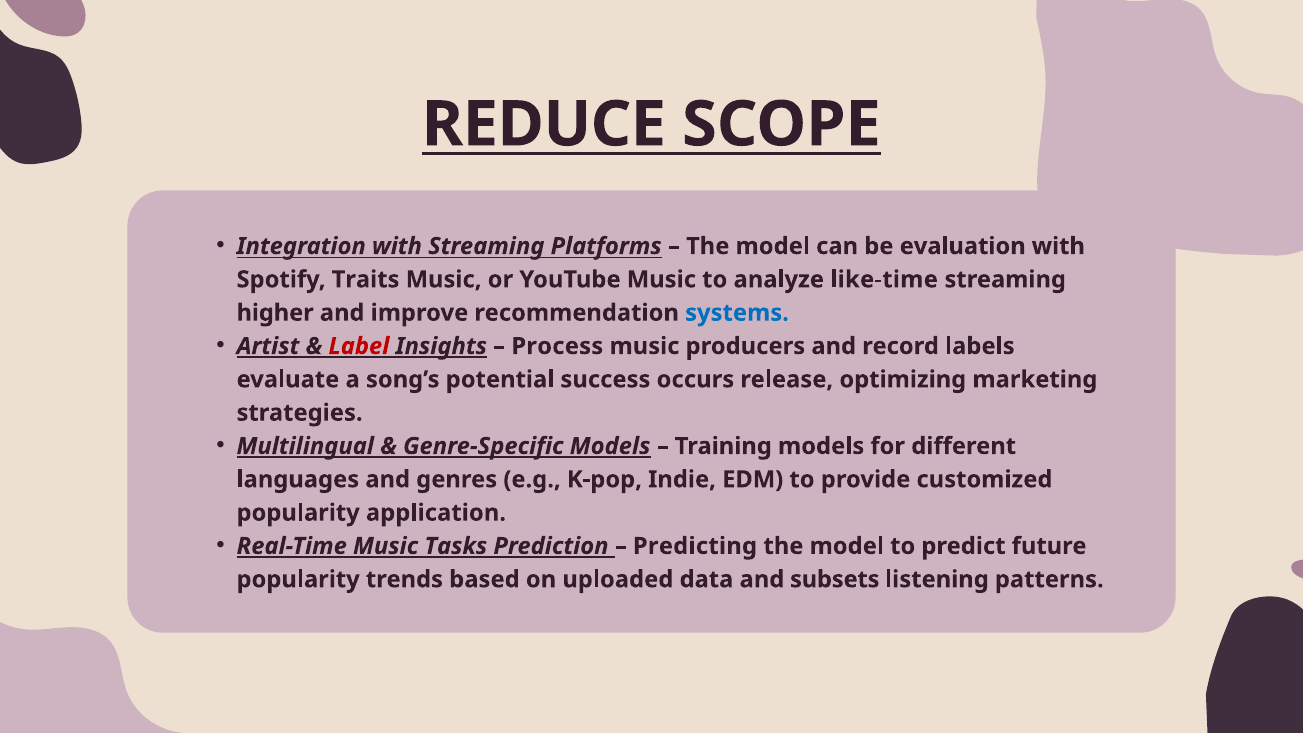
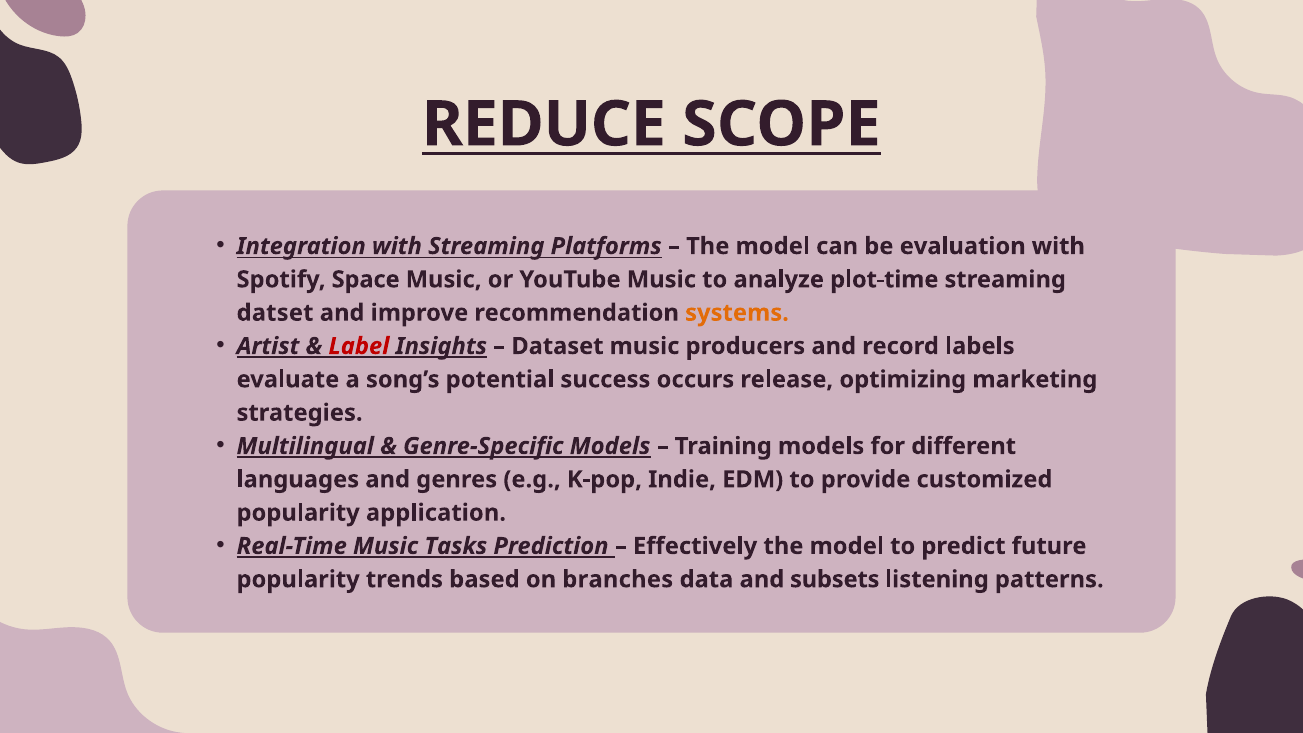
Traits: Traits -> Space (366, 280)
like-time: like-time -> plot-time (884, 280)
higher: higher -> datset (275, 313)
systems colour: blue -> orange (737, 313)
Process: Process -> Dataset (557, 346)
Predicting: Predicting -> Effectively (695, 546)
uploaded: uploaded -> branches (618, 579)
